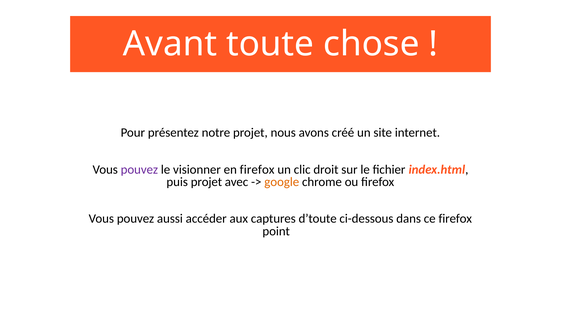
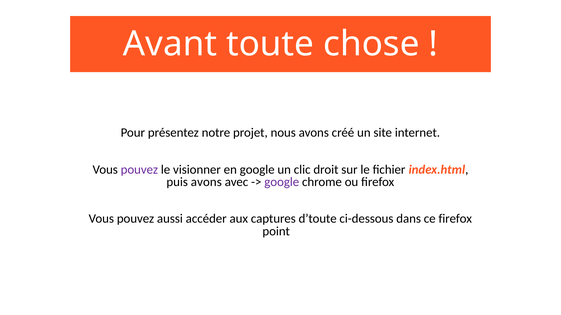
en firefox: firefox -> google (257, 170)
puis projet: projet -> avons (206, 182)
google colour: orange -> purple (282, 182)
